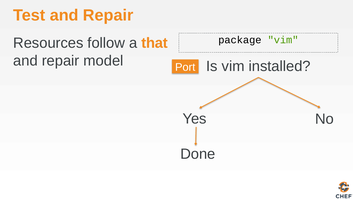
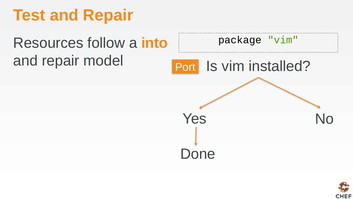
that: that -> into (155, 43)
